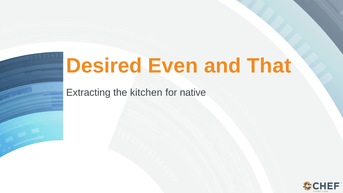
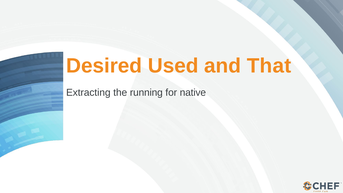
Even: Even -> Used (173, 66)
kitchen: kitchen -> running (146, 93)
